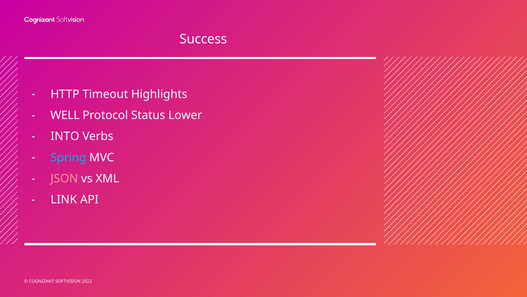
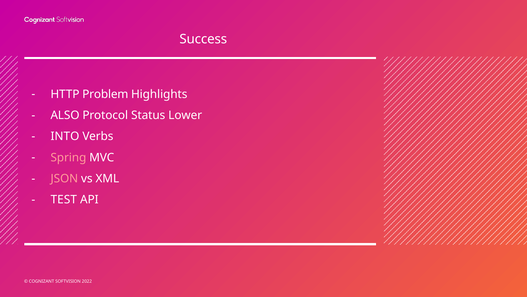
Timeout: Timeout -> Problem (105, 94)
WELL: WELL -> ALSO (65, 115)
Spring colour: light blue -> pink (68, 157)
LINK: LINK -> TEST (64, 199)
